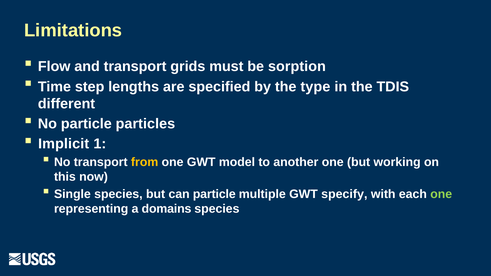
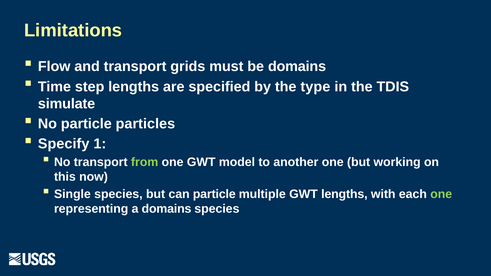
be sorption: sorption -> domains (297, 67)
different: different -> simulate (67, 104)
Implicit: Implicit -> Specify (64, 144)
from colour: yellow -> light green (145, 162)
GWT specify: specify -> lengths (344, 194)
